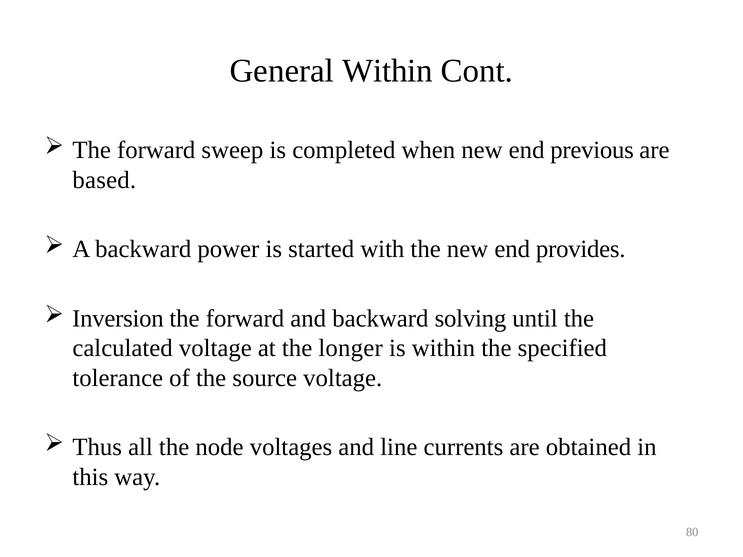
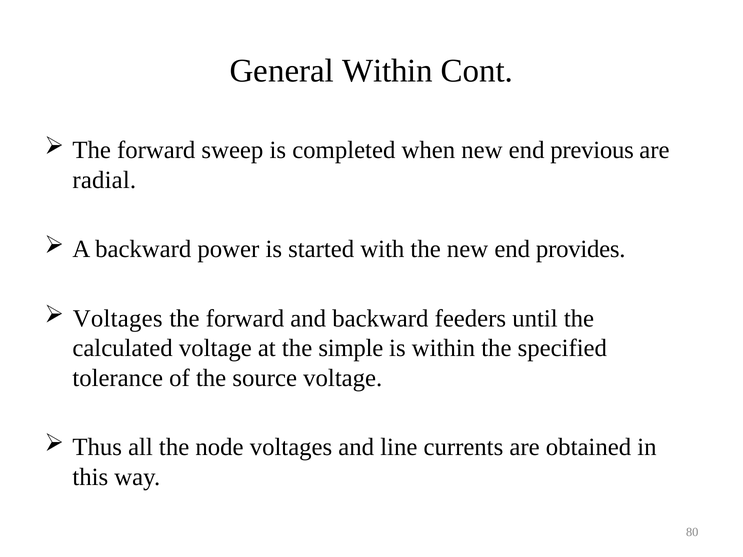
based: based -> radial (104, 180)
Inversion: Inversion -> Voltages (118, 319)
solving: solving -> feeders (470, 319)
longer: longer -> simple (351, 348)
